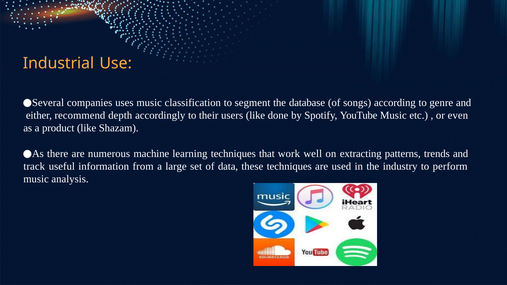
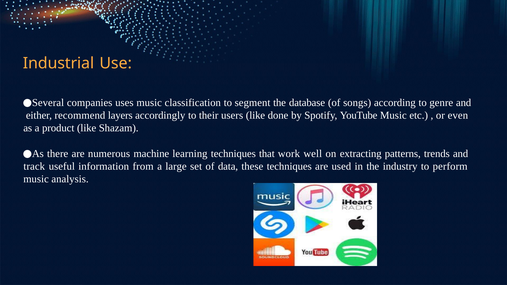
depth: depth -> layers (120, 115)
